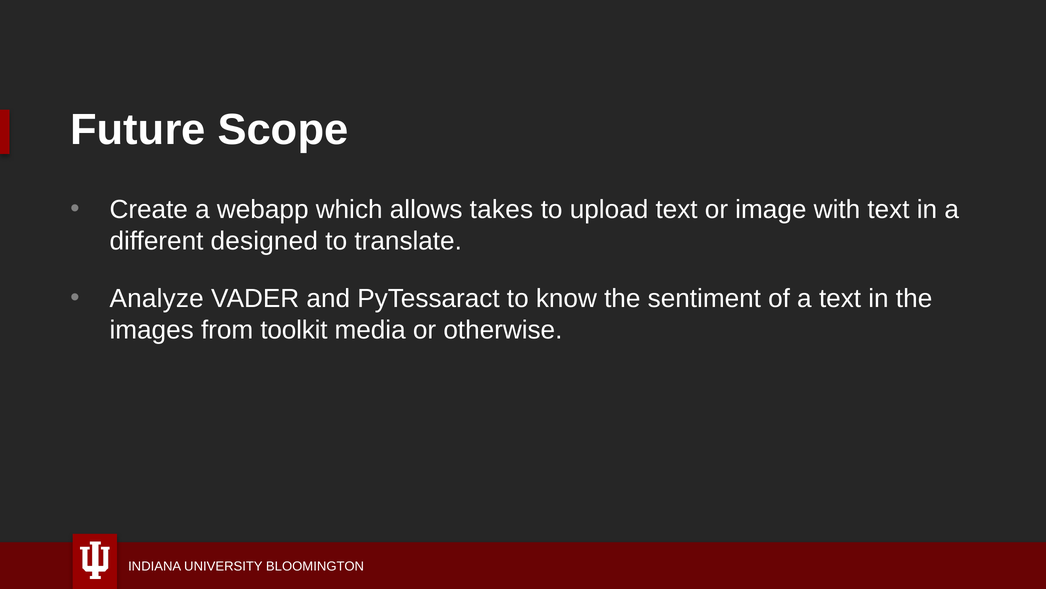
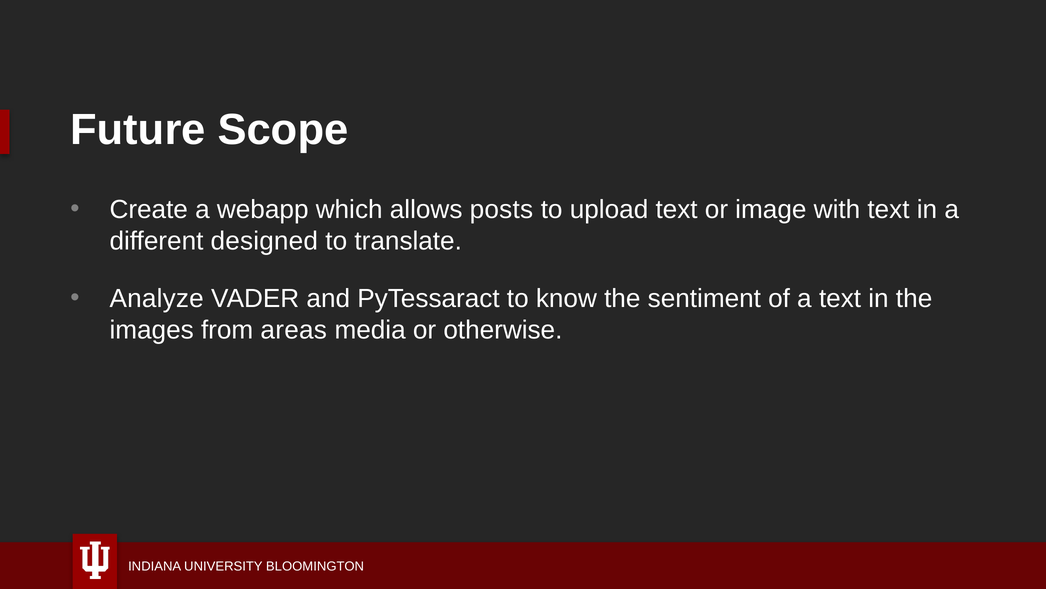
takes: takes -> posts (501, 209)
toolkit: toolkit -> areas (294, 330)
